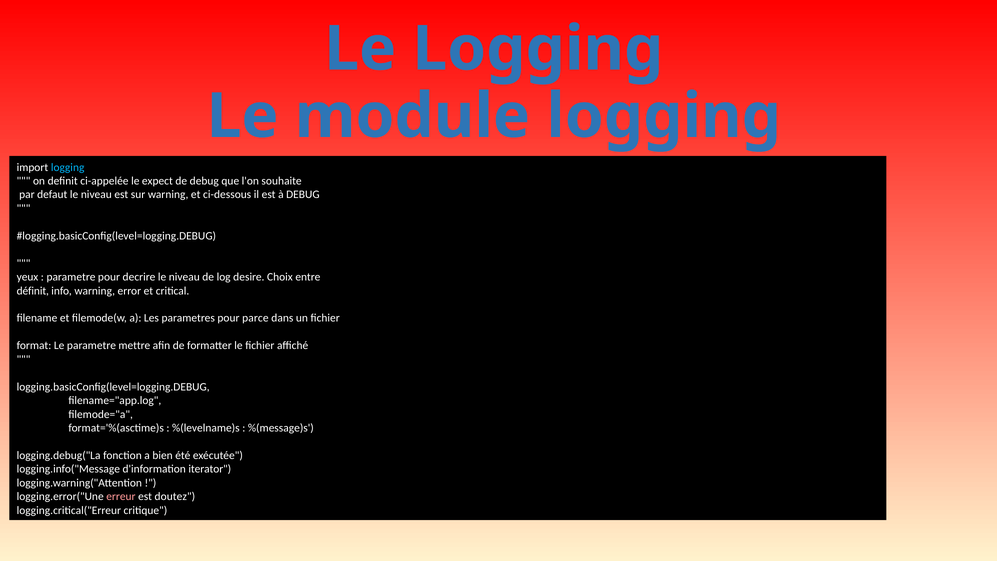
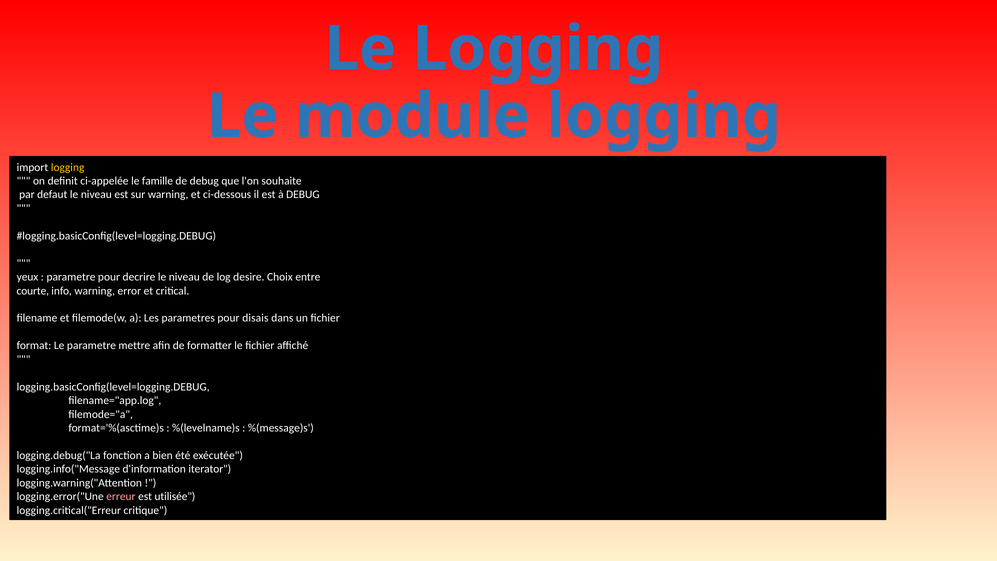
logging colour: light blue -> yellow (68, 167)
expect: expect -> famille (157, 181)
définit: définit -> courte (33, 291)
parce: parce -> disais (255, 318)
doutez: doutez -> utilisée (175, 496)
